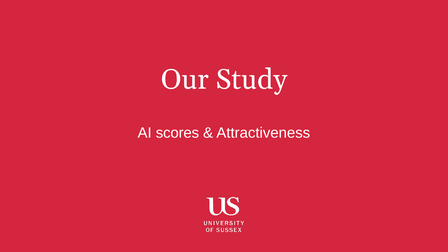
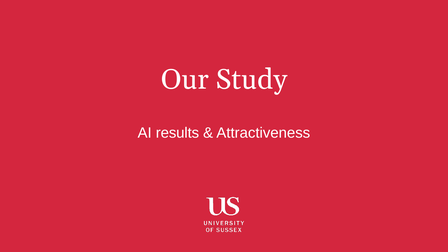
scores: scores -> results (177, 133)
